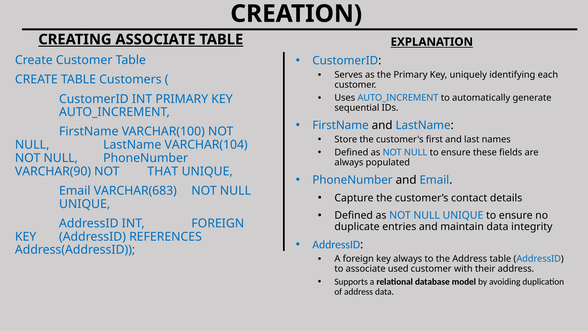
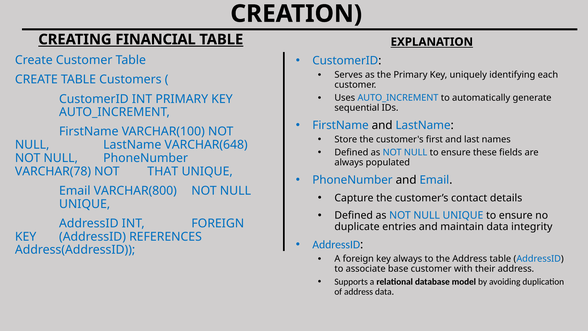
CREATING ASSOCIATE: ASSOCIATE -> FINANCIAL (156, 39)
VARCHAR(104: VARCHAR(104 -> VARCHAR(648 (206, 145)
VARCHAR(90: VARCHAR(90 -> VARCHAR(78 (53, 171)
VARCHAR(683: VARCHAR(683 -> VARCHAR(800 (135, 191)
used: used -> base (398, 269)
